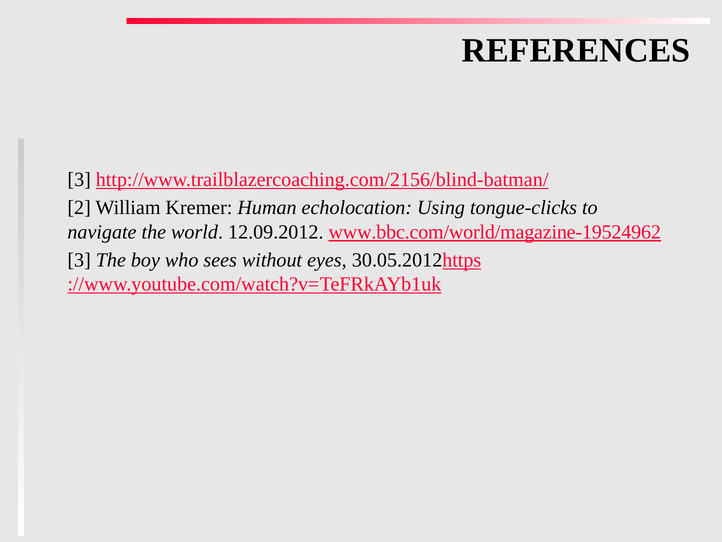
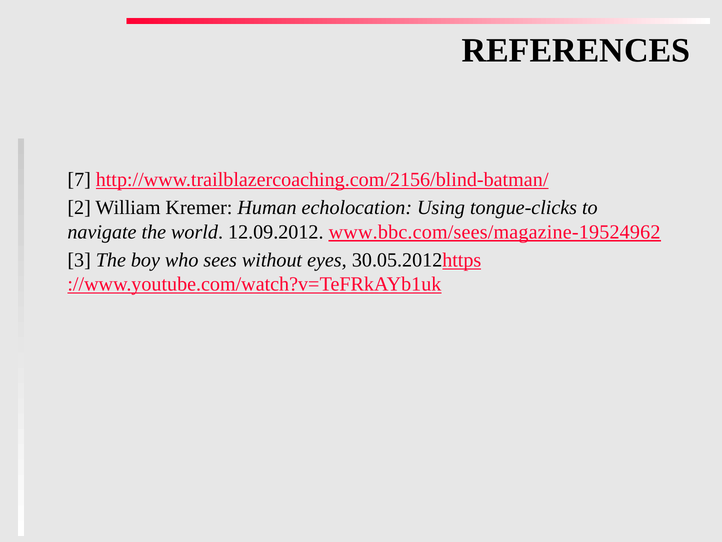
3: 3 -> 7 (79, 180)
www.bbc.com/world/magazine-19524962: www.bbc.com/world/magazine-19524962 -> www.bbc.com/sees/magazine-19524962 (495, 232)
